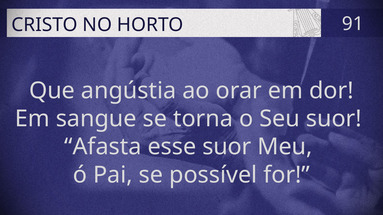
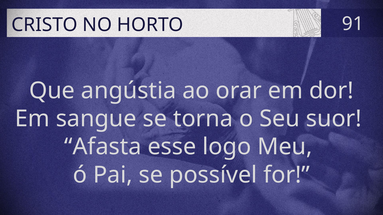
esse suor: suor -> logo (227, 147)
